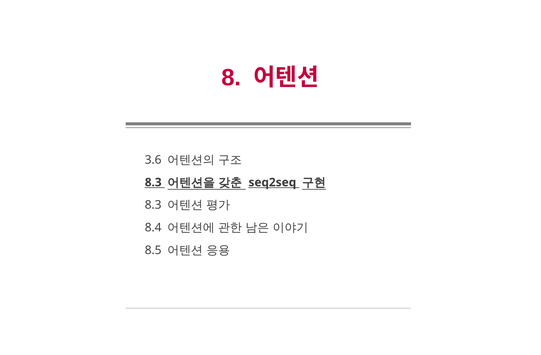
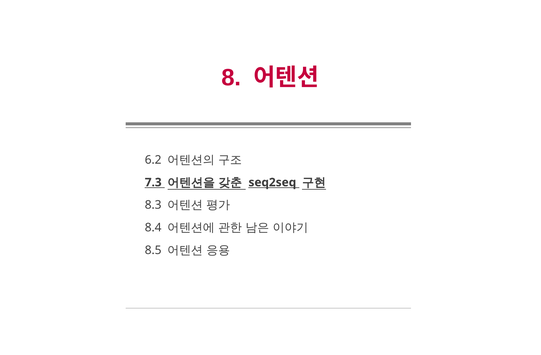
3.6: 3.6 -> 6.2 (153, 160)
8.3: 8.3 -> 7.3 (153, 183)
